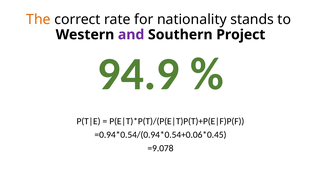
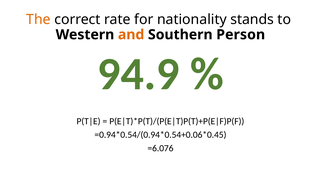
and colour: purple -> orange (131, 35)
Project: Project -> Person (241, 35)
=9.078: =9.078 -> =6.076 (160, 148)
